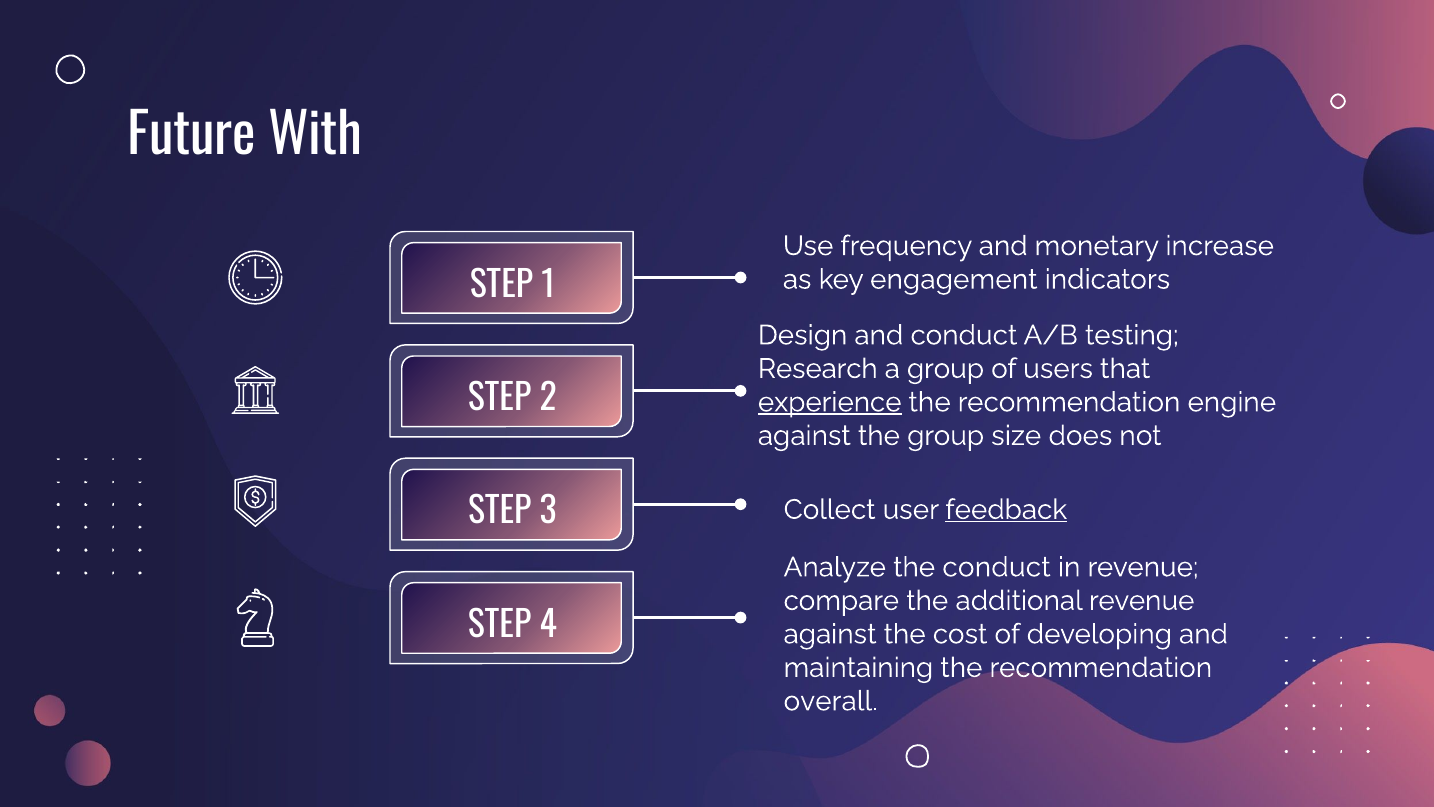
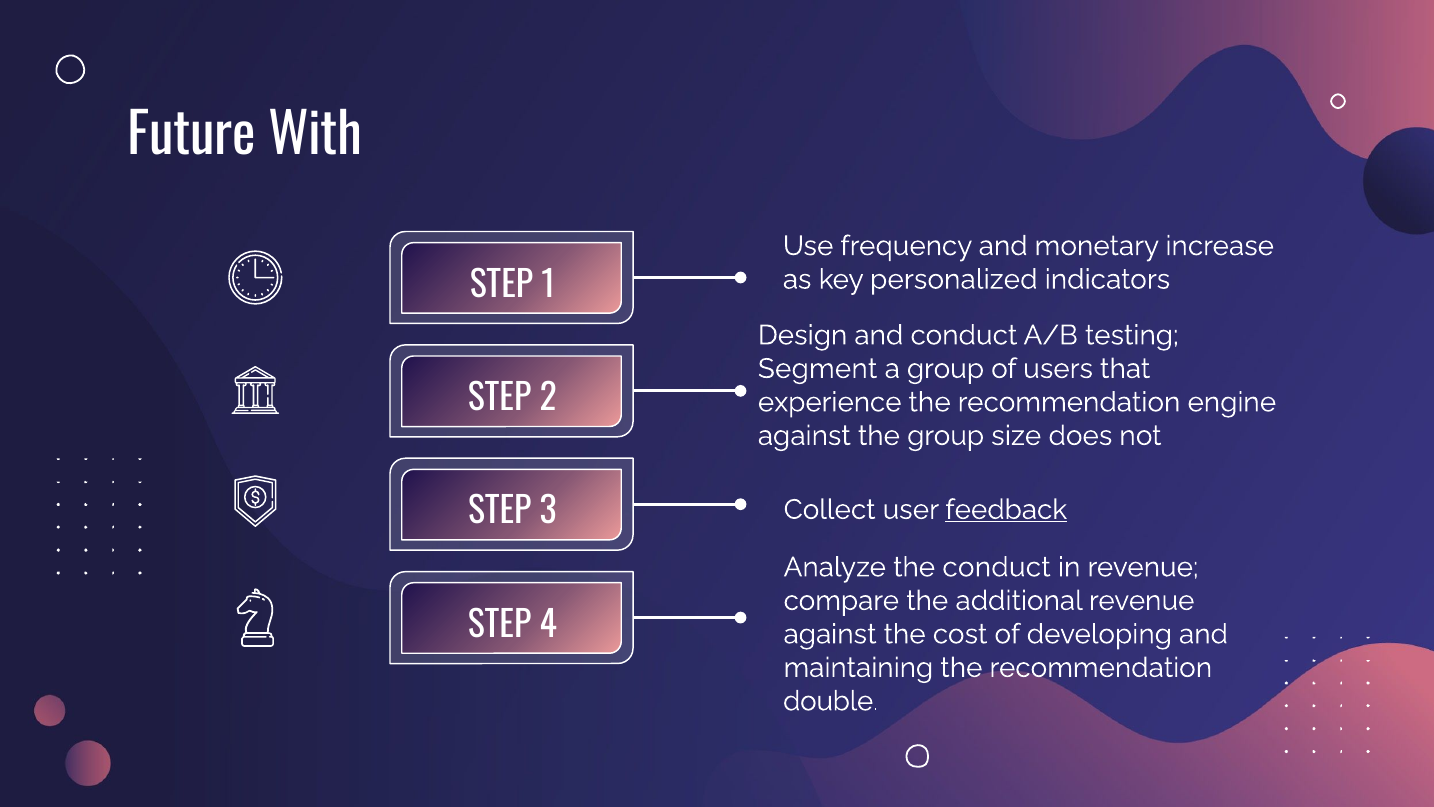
engagement: engagement -> personalized (954, 279)
Research: Research -> Segment (818, 369)
experience underline: present -> none (830, 402)
overall: overall -> double (831, 701)
